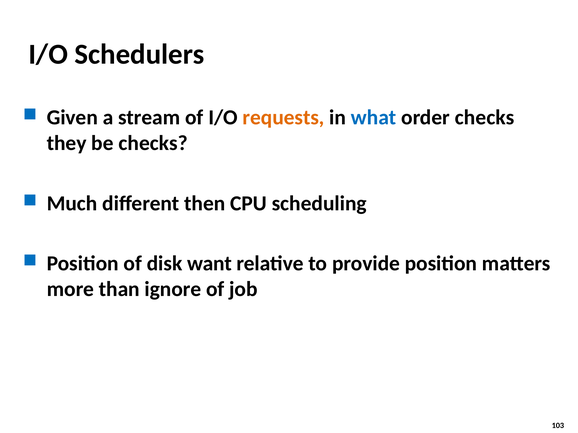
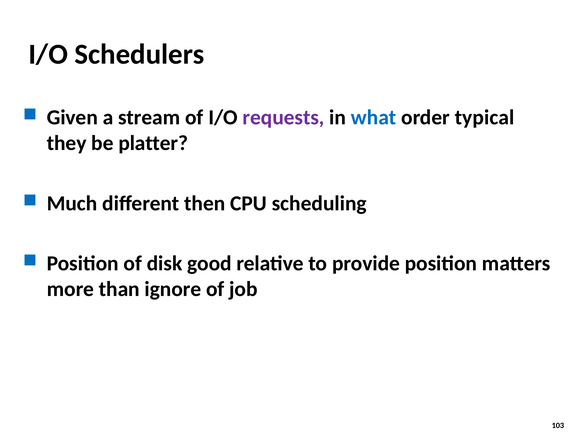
requests colour: orange -> purple (284, 118)
order checks: checks -> typical (485, 118)
be checks: checks -> platter (153, 143)
want: want -> good (209, 264)
